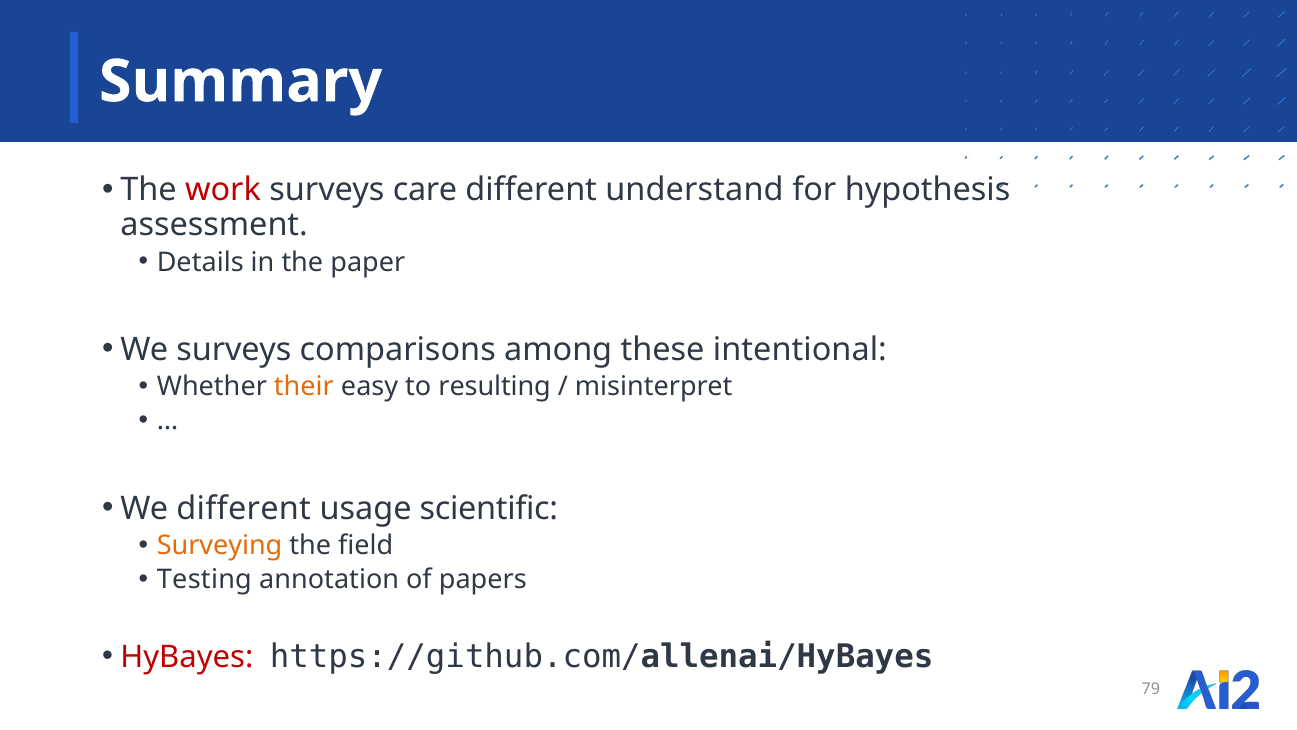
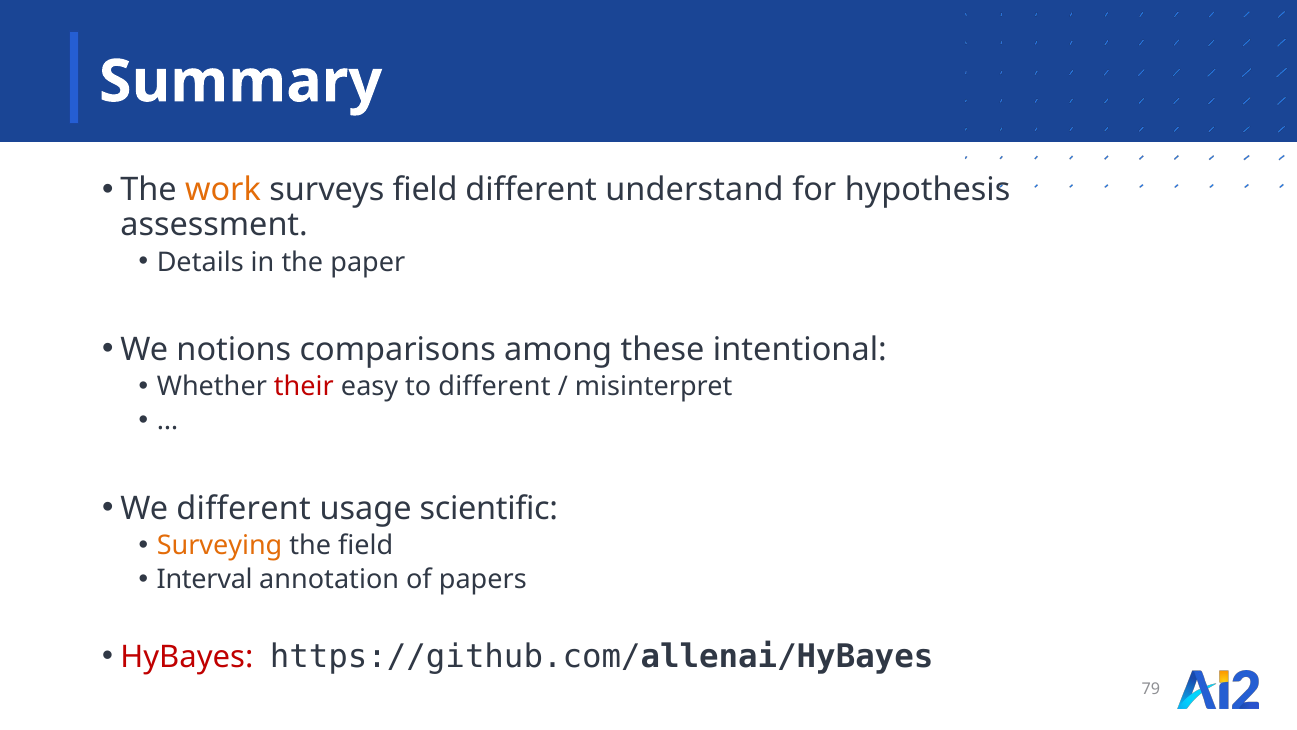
work colour: red -> orange (223, 190)
surveys care: care -> field (425, 190)
We surveys: surveys -> notions (234, 349)
their colour: orange -> red (304, 386)
to resulting: resulting -> different (494, 386)
Testing: Testing -> Interval (205, 579)
